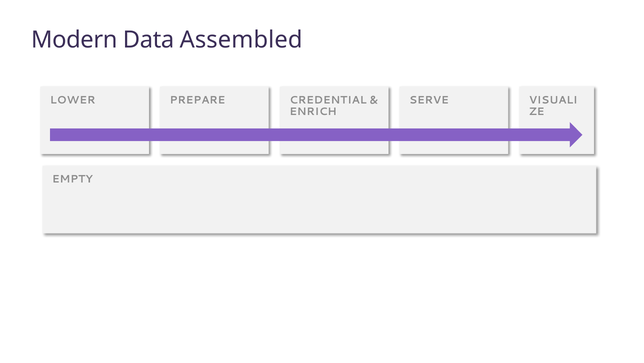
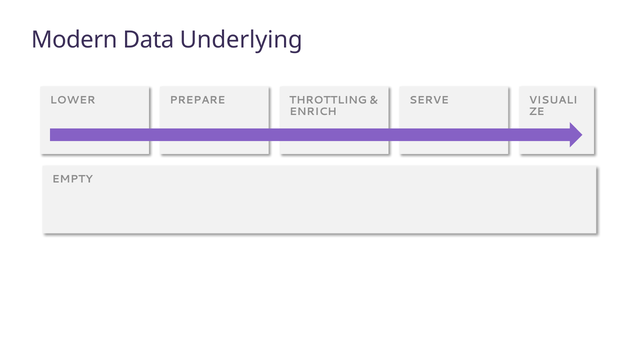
Assembled: Assembled -> Underlying (241, 40)
CREDENTIAL: CREDENTIAL -> THROTTLING (328, 100)
